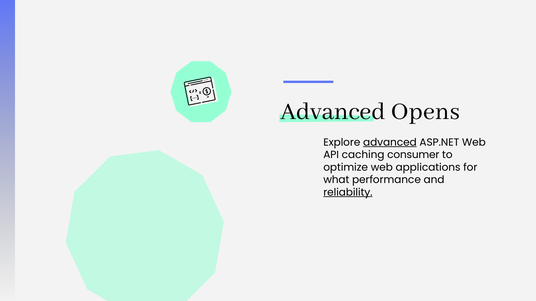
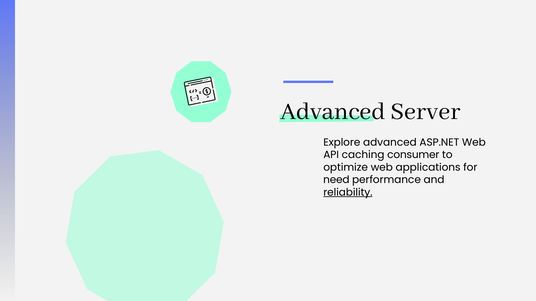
Opens: Opens -> Server (425, 111)
advanced underline: present -> none (390, 143)
what: what -> need (336, 180)
